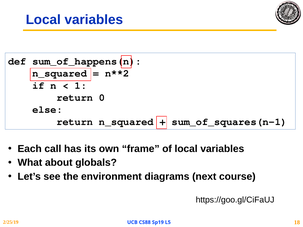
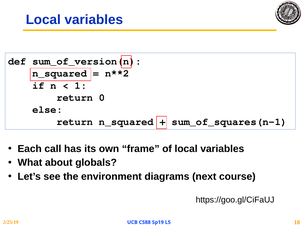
sum_of_happens(n: sum_of_happens(n -> sum_of_version(n (87, 61)
